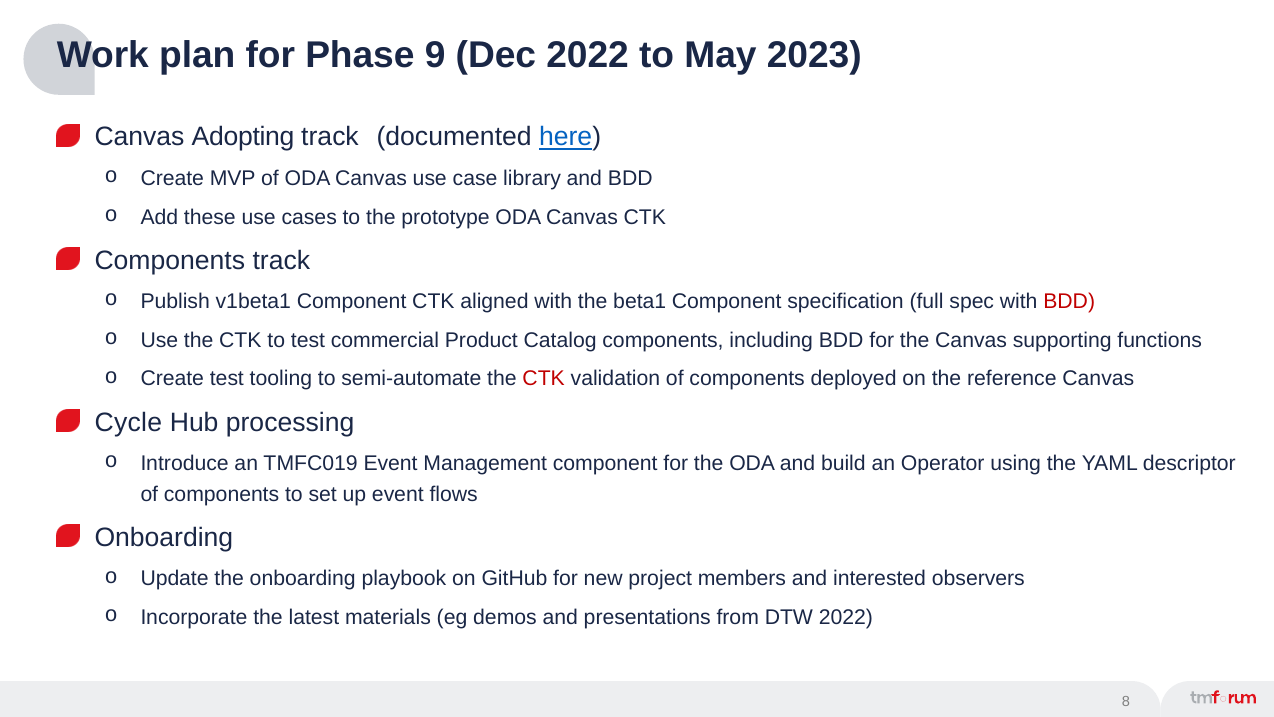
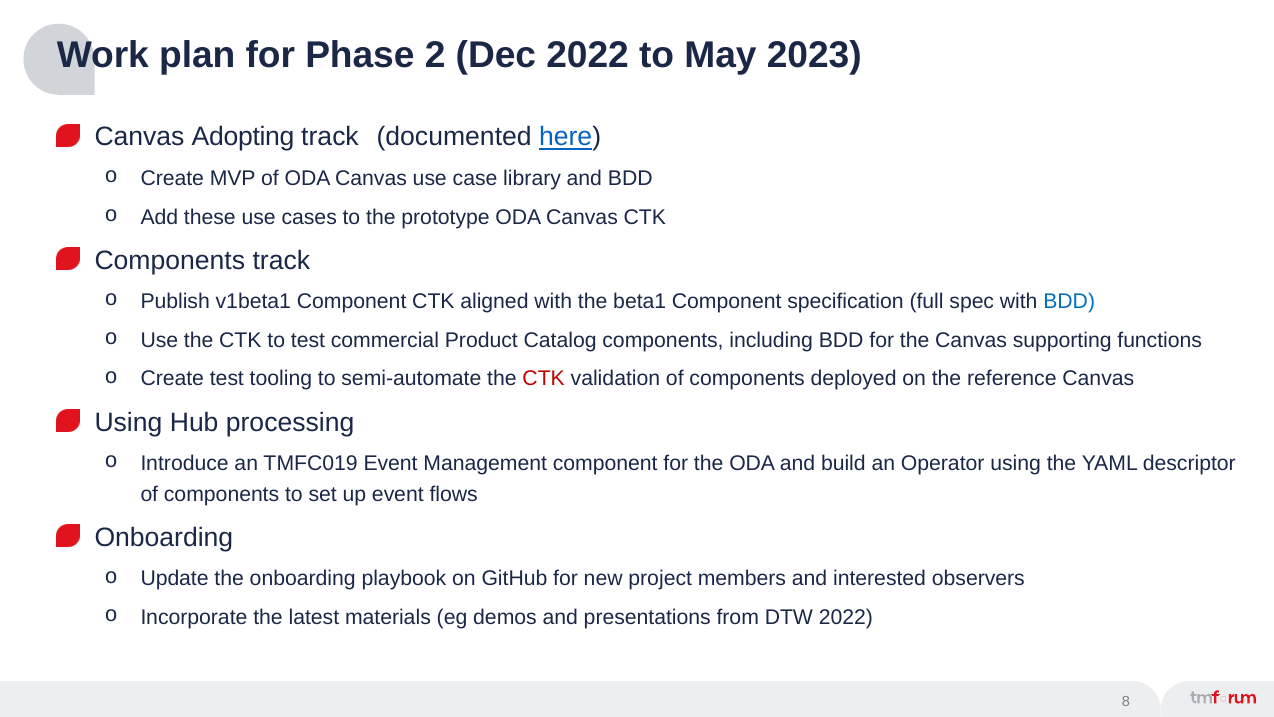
9: 9 -> 2 (435, 55)
BDD colour: red -> blue (1069, 302)
Cycle: Cycle -> Using (128, 422)
